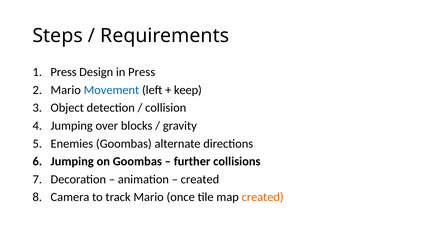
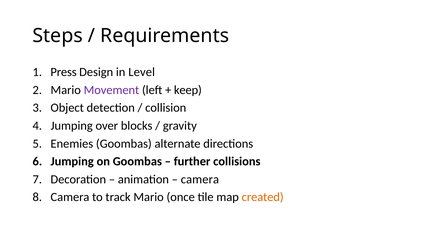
in Press: Press -> Level (142, 72)
Movement colour: blue -> purple (111, 90)
created: created -> camera (200, 179)
